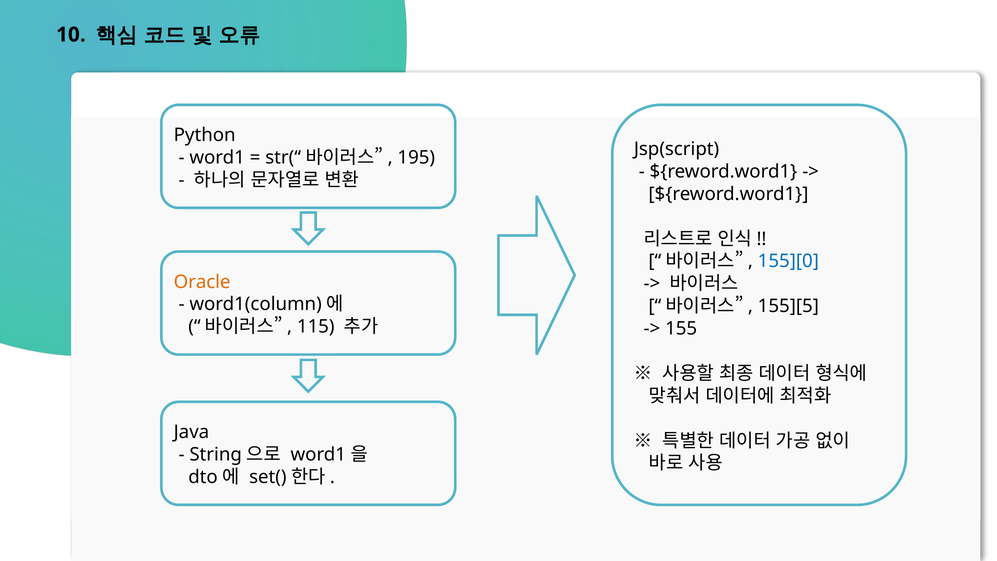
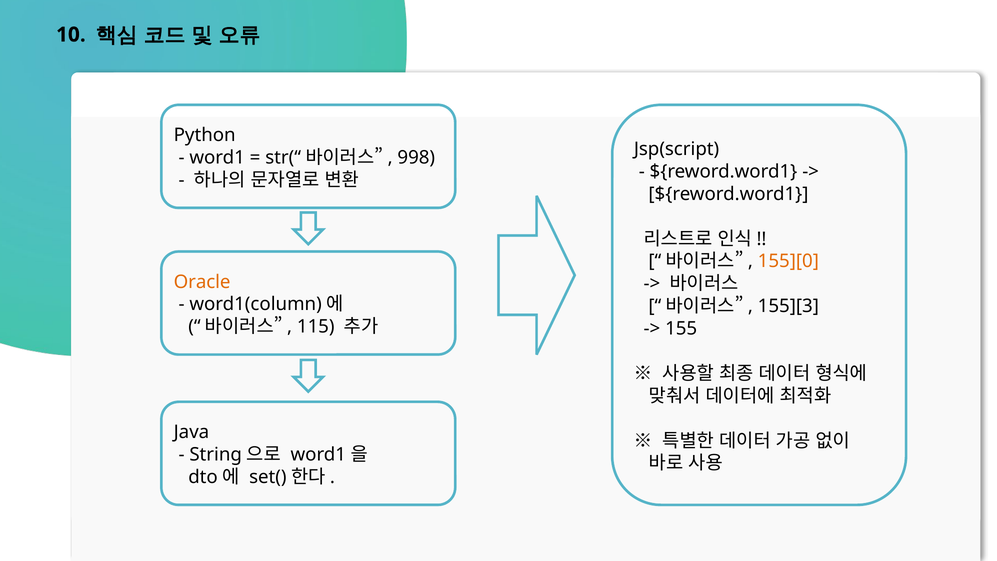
195: 195 -> 998 (416, 158)
155][0 colour: blue -> orange (788, 261)
155][5: 155][5 -> 155][3 (788, 306)
